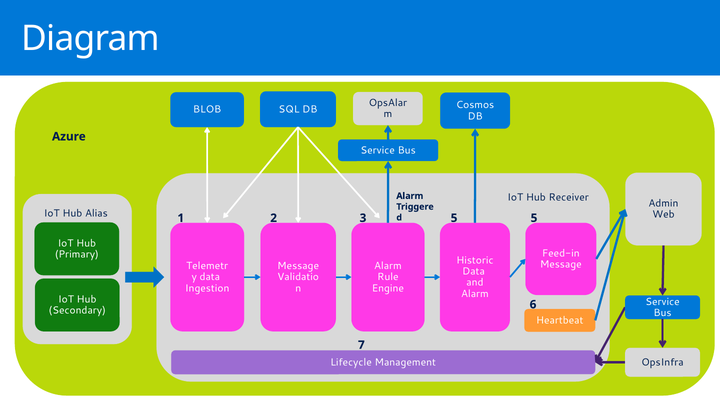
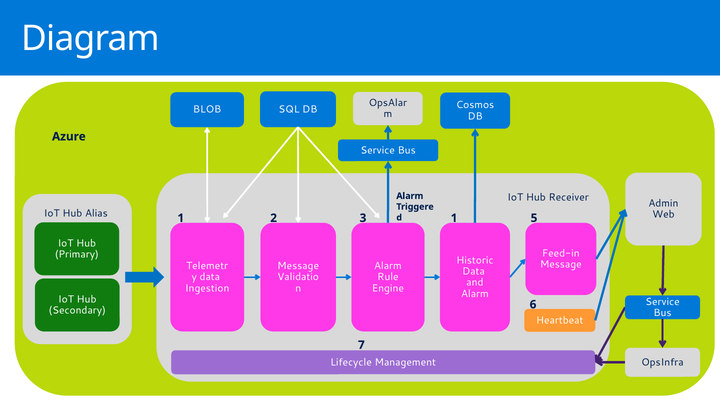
3 5: 5 -> 1 (454, 218)
